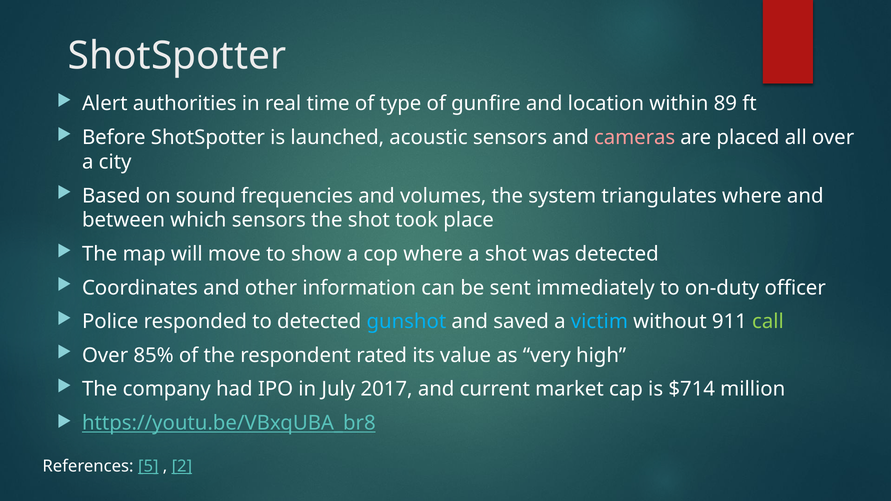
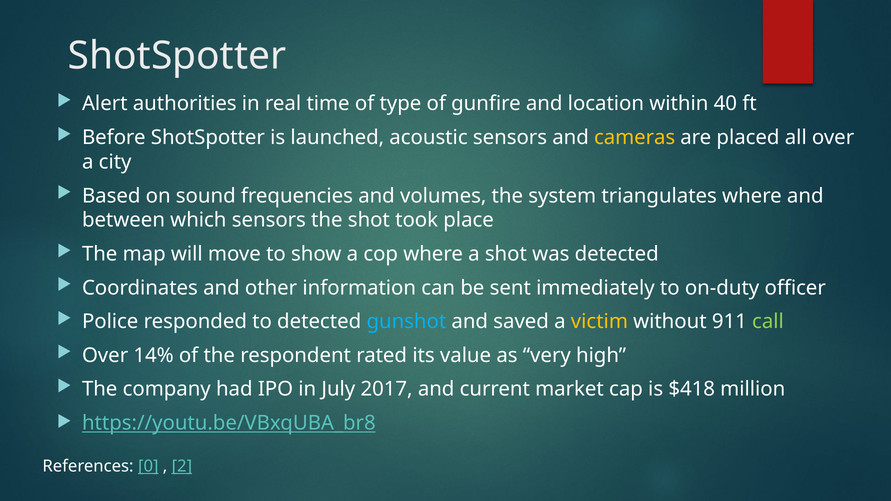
89: 89 -> 40 (725, 104)
cameras colour: pink -> yellow (635, 138)
victim colour: light blue -> yellow (599, 322)
85%: 85% -> 14% (154, 355)
$714: $714 -> $418 (692, 389)
5: 5 -> 0 (148, 466)
